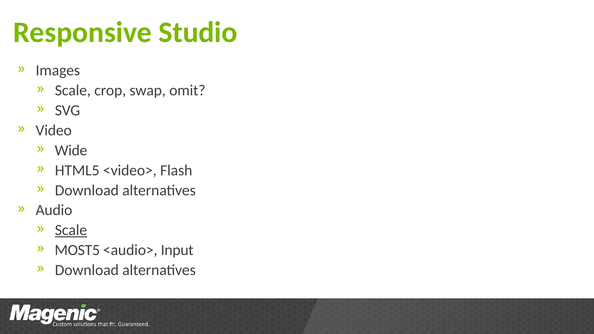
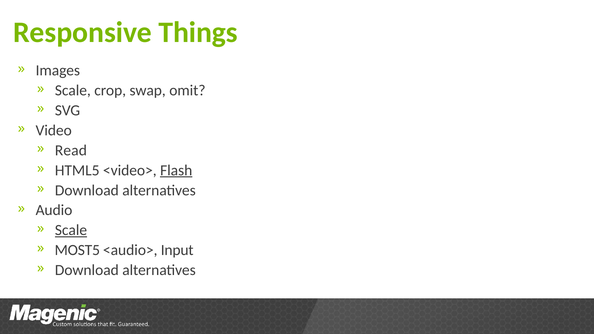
Studio: Studio -> Things (198, 32)
Wide: Wide -> Read (71, 150)
Flash underline: none -> present (176, 170)
